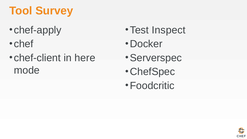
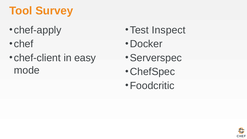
here: here -> easy (85, 58)
